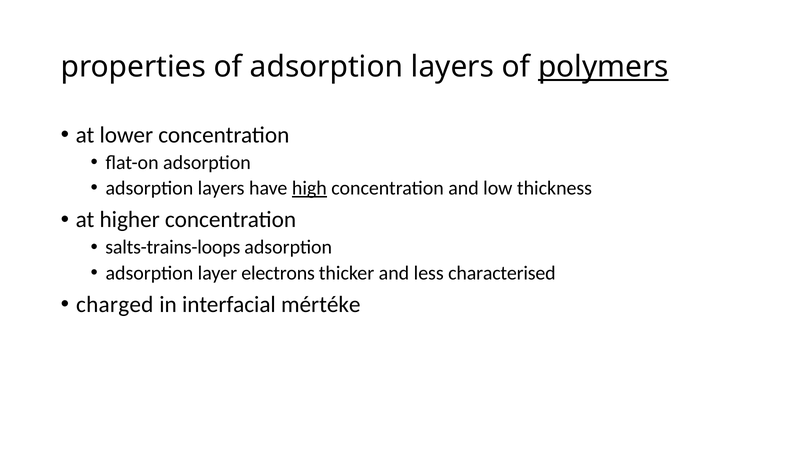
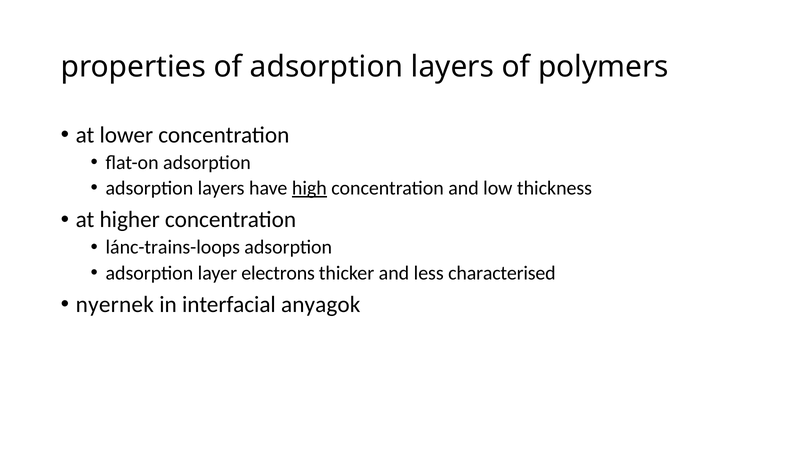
polymers underline: present -> none (603, 67)
salts-trains-loops: salts-trains-loops -> lánc-trains-loops (173, 247)
charged: charged -> nyernek (115, 304)
mértéke: mértéke -> anyagok (321, 304)
